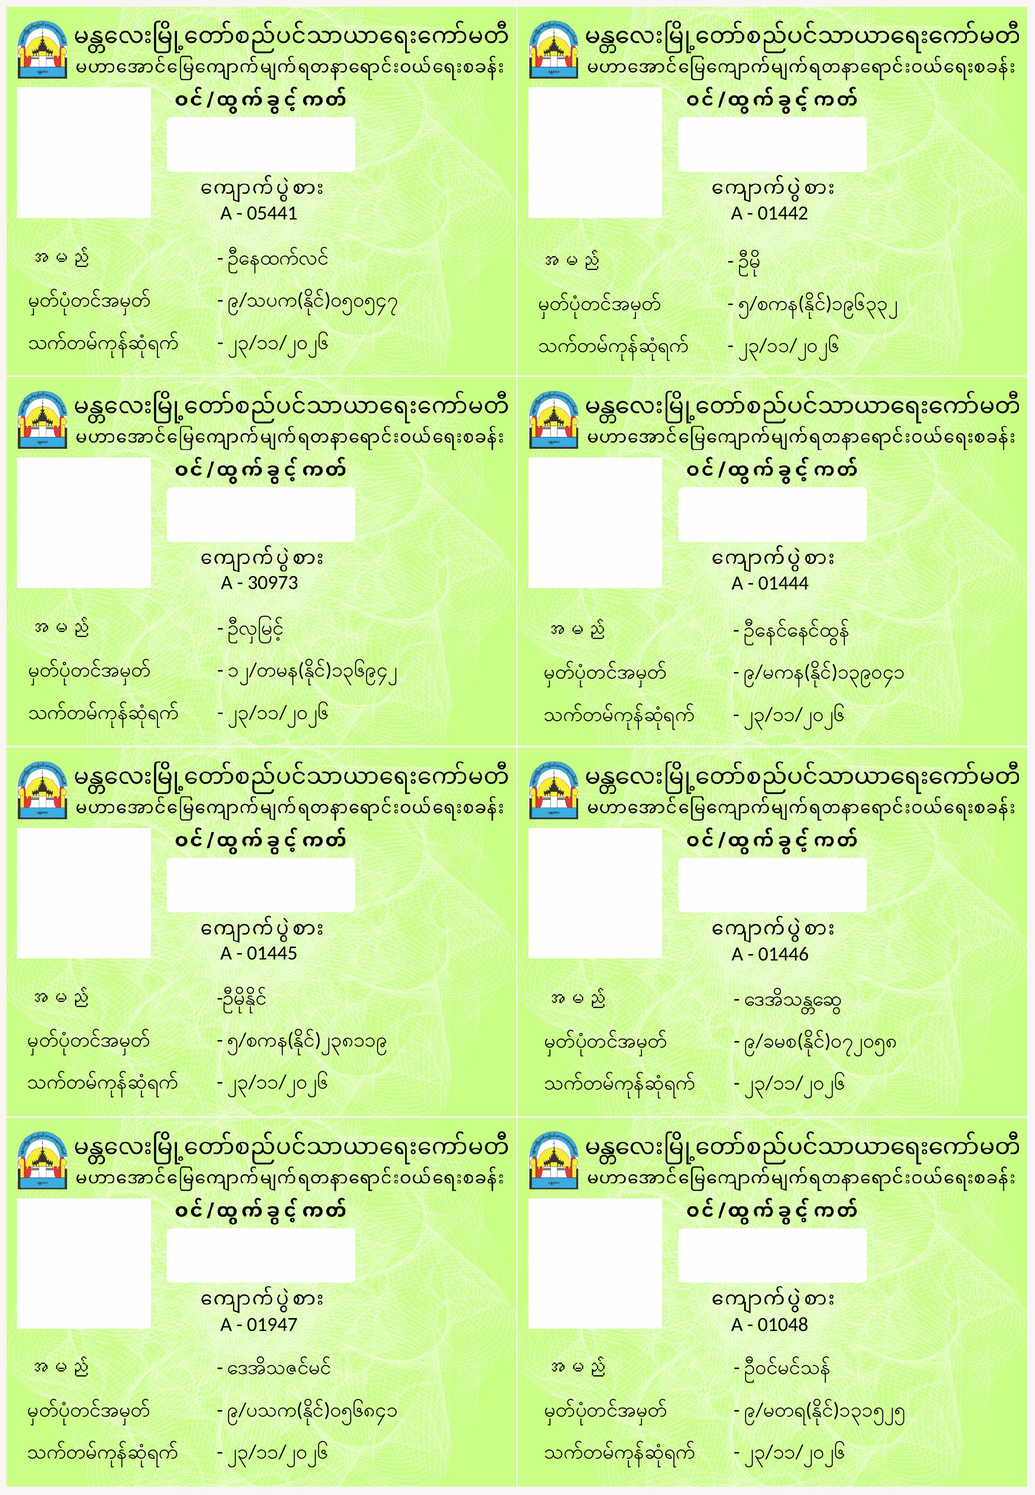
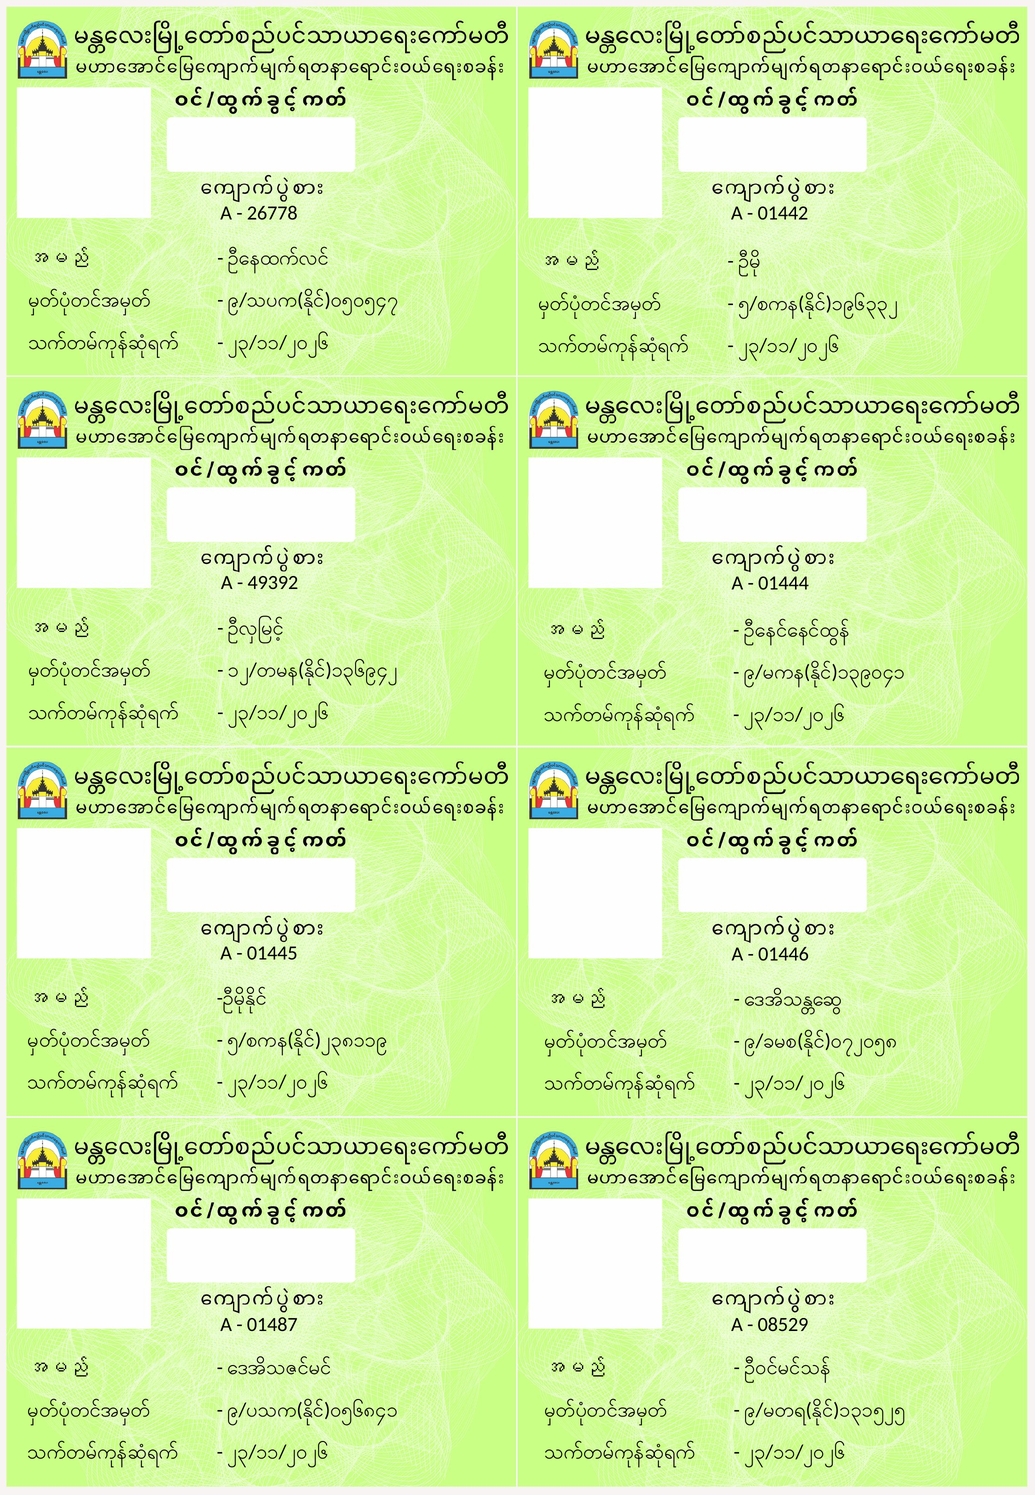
05441: 05441 -> 26778 (272, 213)
30973: 30973 -> 49392 (273, 583)
01947: 01947 -> 01487 (272, 1324)
01048: 01048 -> 08529 (783, 1324)
